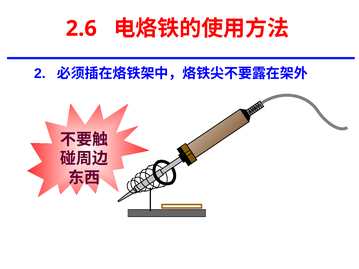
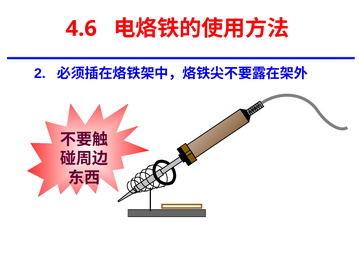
2.6: 2.6 -> 4.6 (81, 29)
